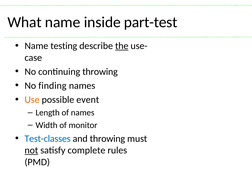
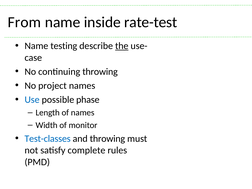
What: What -> From (24, 22)
part-test: part-test -> rate-test (151, 22)
finding: finding -> project (52, 86)
Use colour: orange -> blue (32, 100)
event: event -> phase (88, 100)
not underline: present -> none (31, 150)
